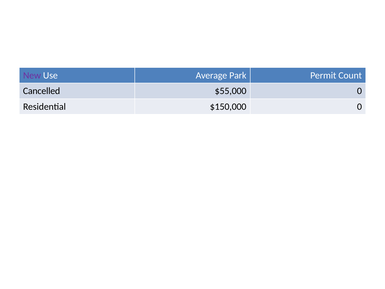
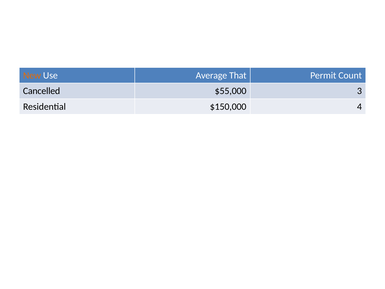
New colour: purple -> orange (32, 75)
Park: Park -> That (238, 75)
$55,000 0: 0 -> 3 (359, 91)
$150,000 0: 0 -> 4 (359, 107)
